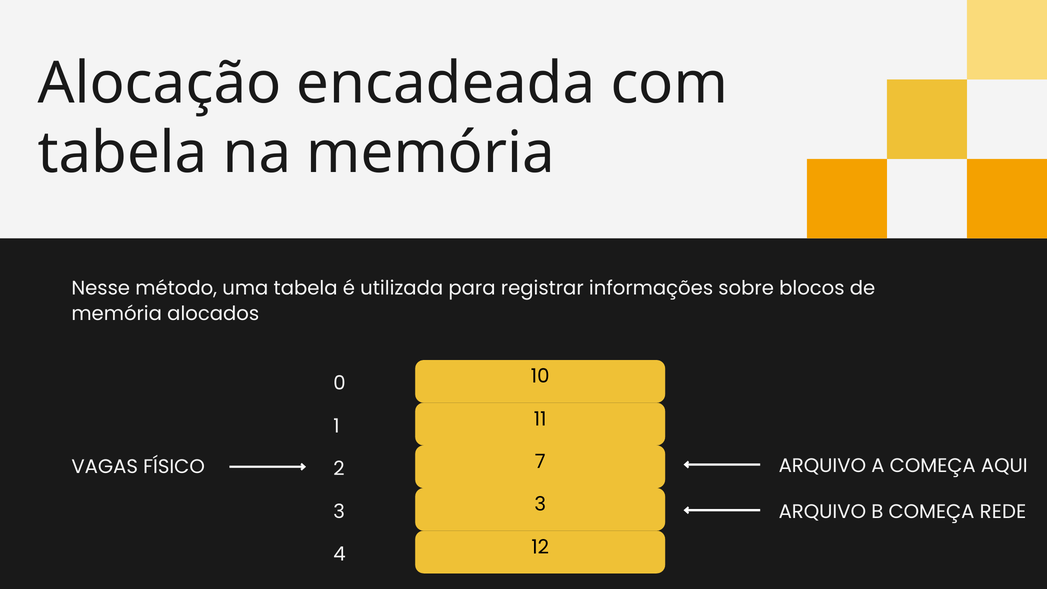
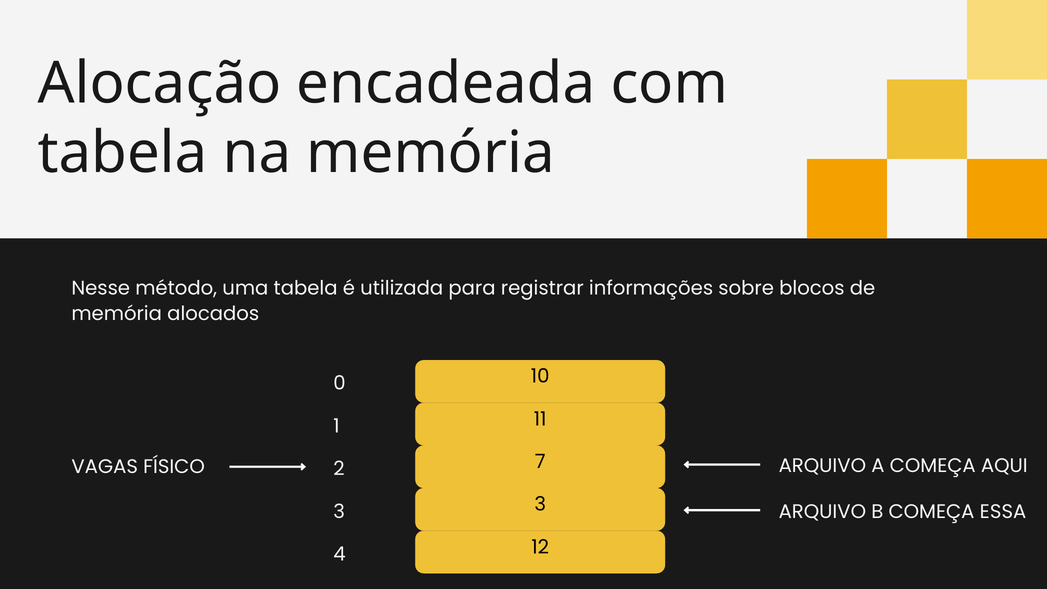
REDE: REDE -> ESSA (1003, 511)
